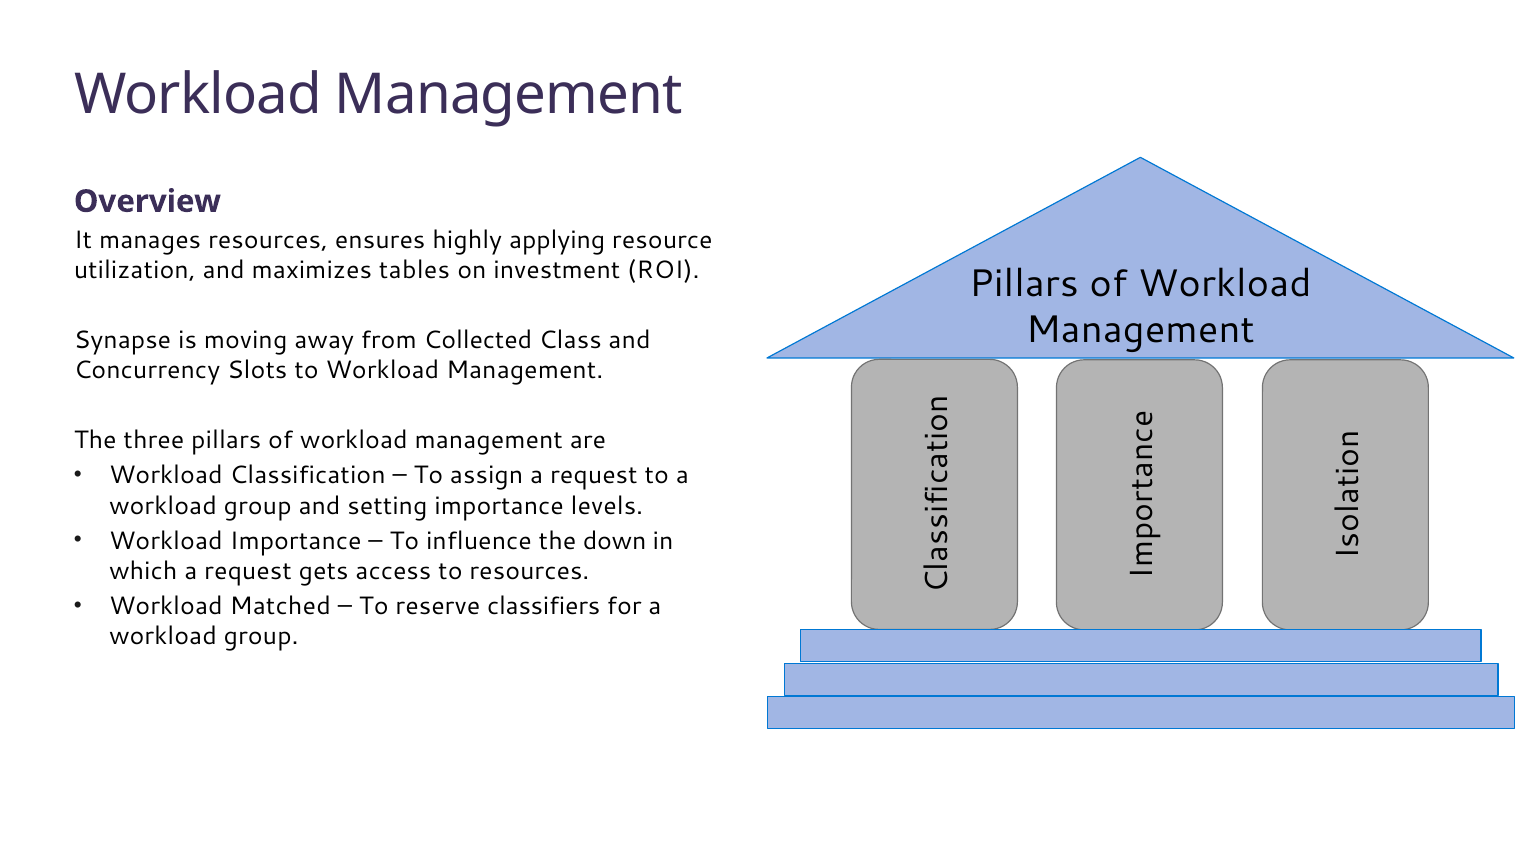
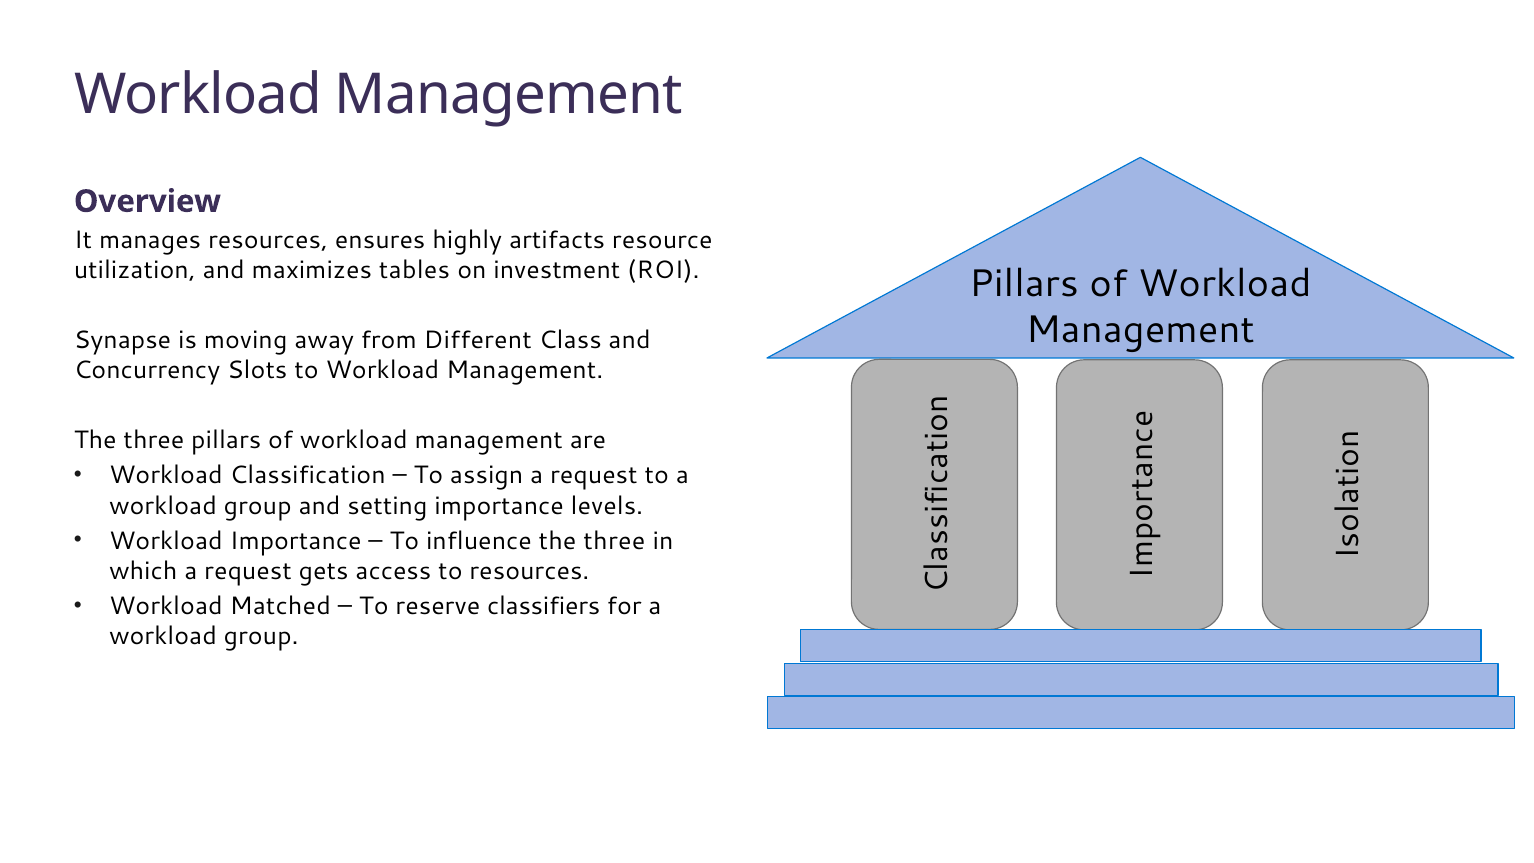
applying: applying -> artifacts (557, 240)
Collected: Collected -> Different (478, 340)
influence the down: down -> three (614, 541)
